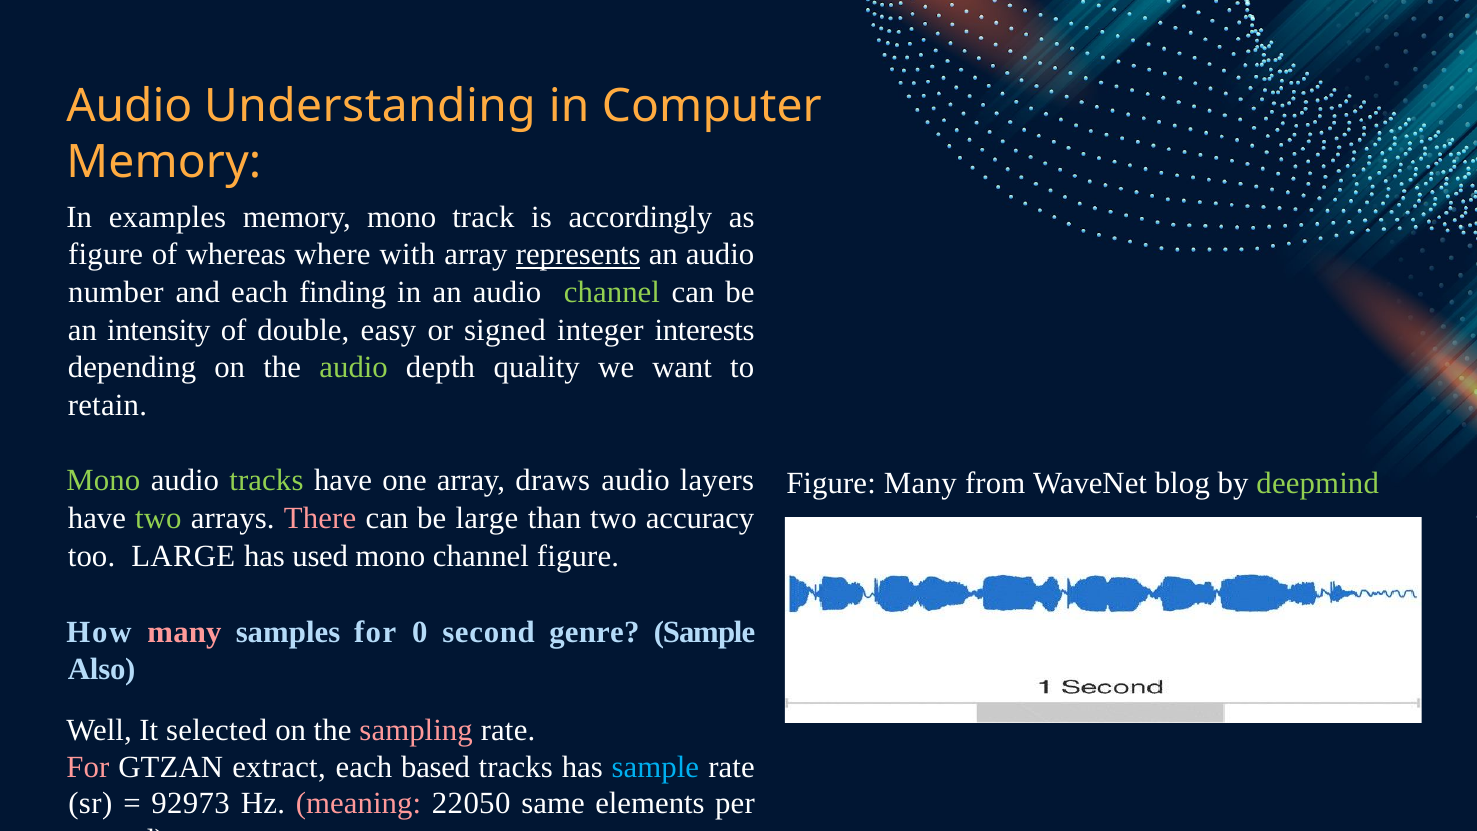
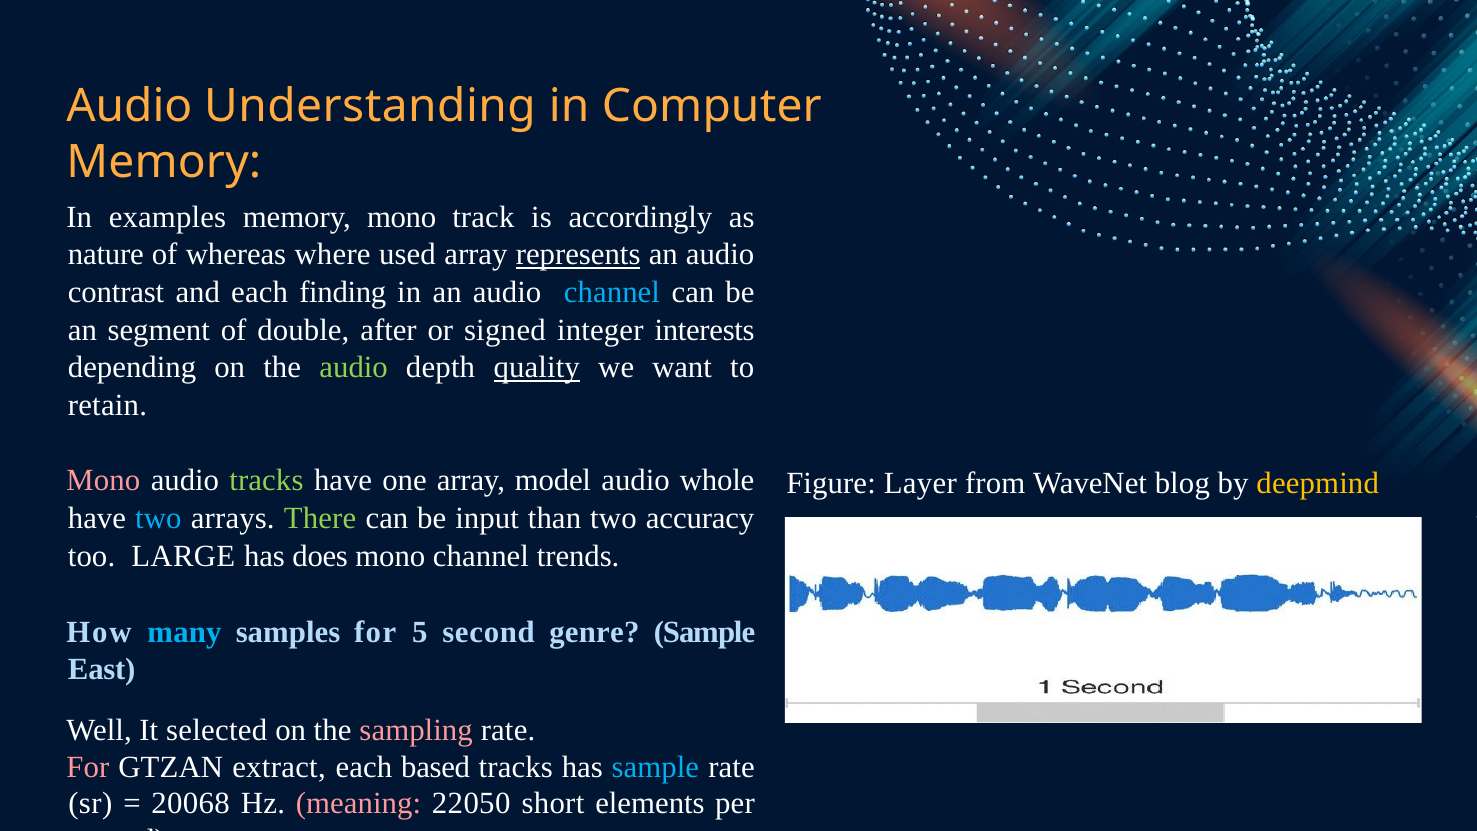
figure: figure -> nature (106, 255)
with: with -> used (407, 255)
number: number -> contrast (116, 292)
channel colour: light green -> light blue (612, 292)
intensity: intensity -> segment (159, 330)
easy: easy -> after (389, 330)
quality underline: none -> present (537, 368)
Mono colour: light green -> pink (103, 480)
draws: draws -> model (553, 480)
layers: layers -> whole (717, 480)
Figure Many: Many -> Layer (920, 483)
deepmind colour: light green -> yellow (1318, 483)
two colour: light green -> light blue (158, 518)
There colour: pink -> light green (320, 518)
be large: large -> input (487, 518)
used: used -> does (320, 556)
channel figure: figure -> trends (578, 556)
many colour: pink -> light blue (185, 632)
0: 0 -> 5 (420, 632)
Also: Also -> East (102, 669)
92973: 92973 -> 20068 (191, 804)
same: same -> short (553, 804)
